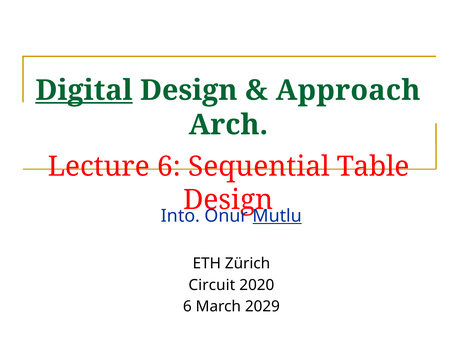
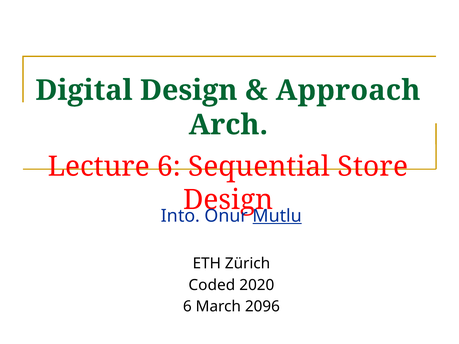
Digital underline: present -> none (84, 90)
Table: Table -> Store (373, 167)
Circuit: Circuit -> Coded (212, 285)
2029: 2029 -> 2096 (262, 307)
